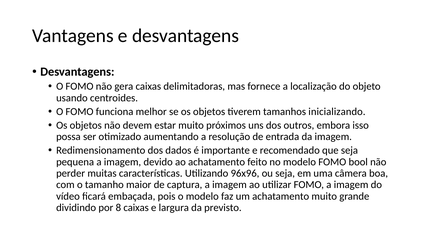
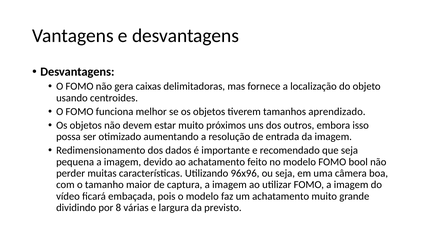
inicializando: inicializando -> aprendizado (337, 111)
8 caixas: caixas -> várias (136, 207)
